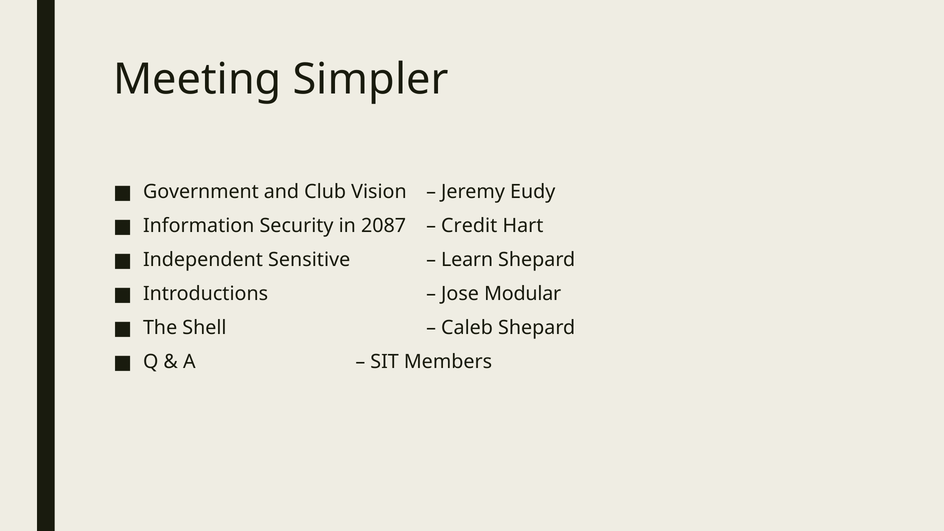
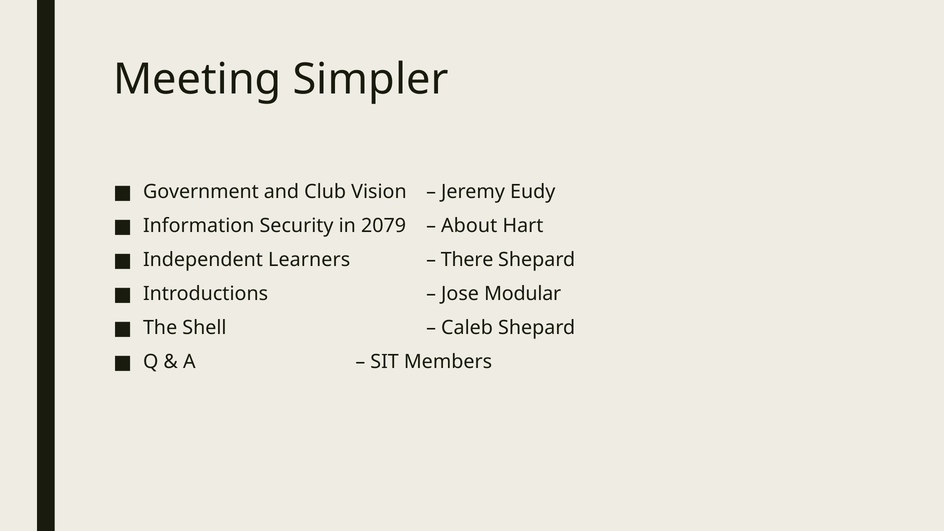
2087: 2087 -> 2079 (384, 226)
Credit: Credit -> About (469, 226)
Sensitive: Sensitive -> Learners (309, 260)
Learn: Learn -> There (467, 260)
